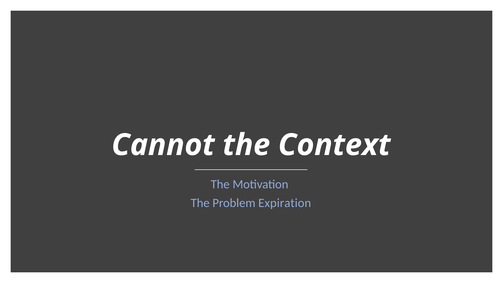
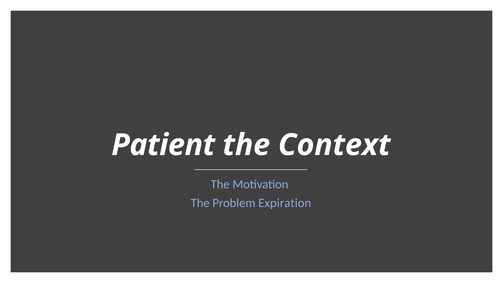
Cannot: Cannot -> Patient (163, 145)
